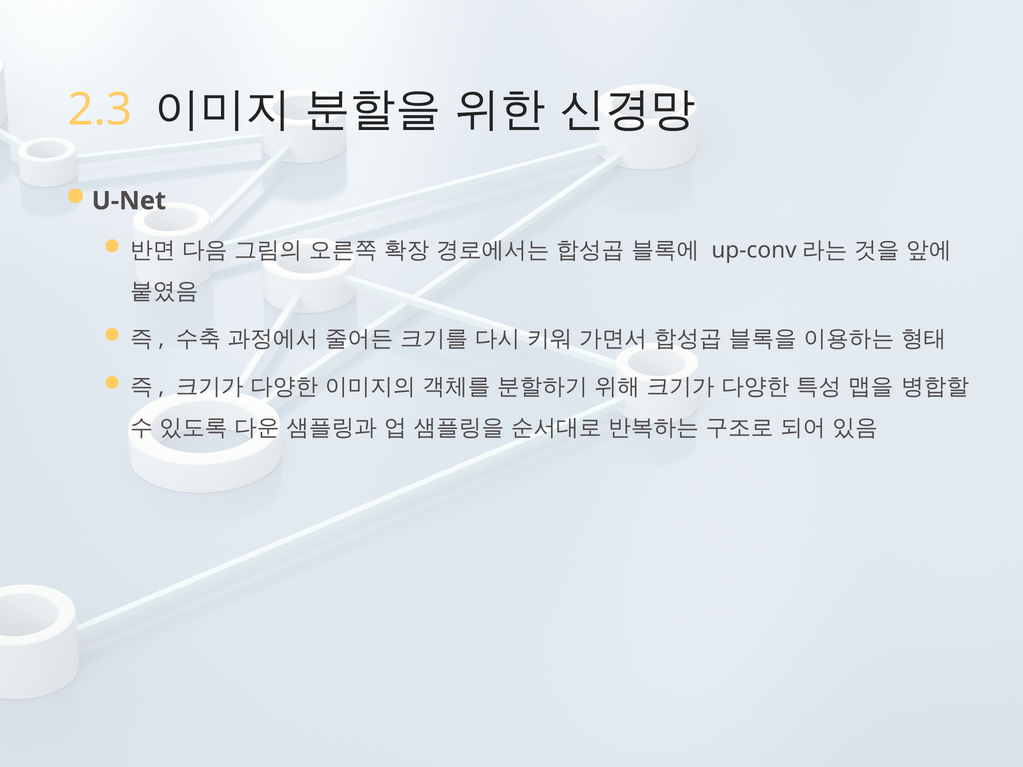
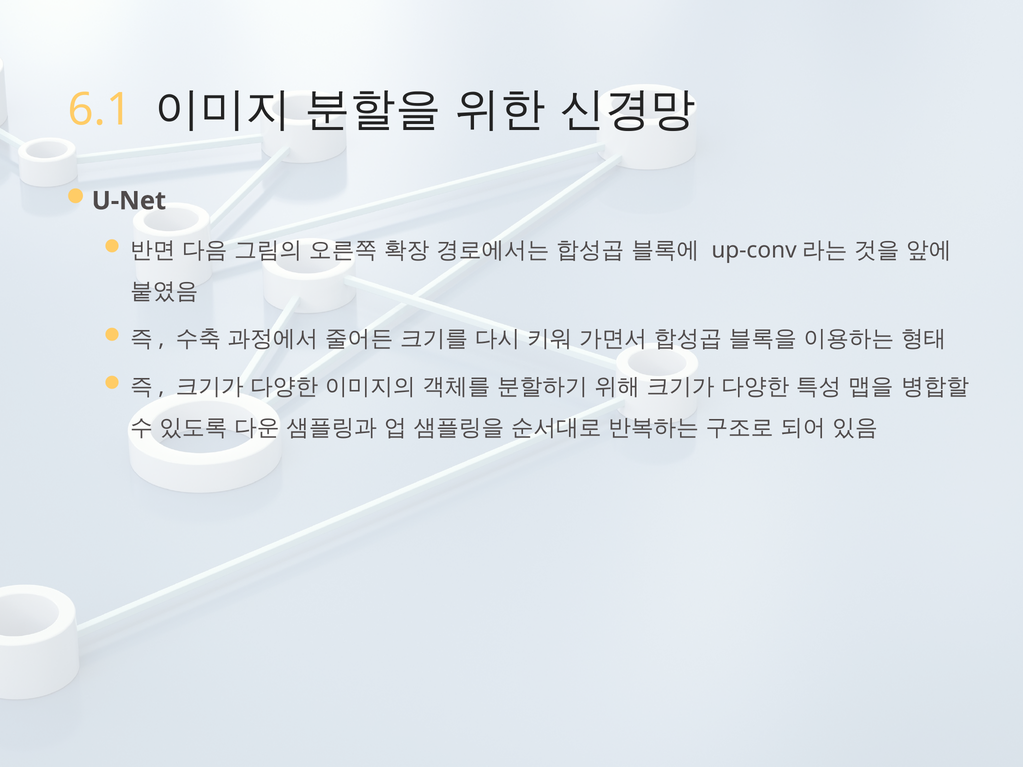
2.3: 2.3 -> 6.1 (100, 110)
